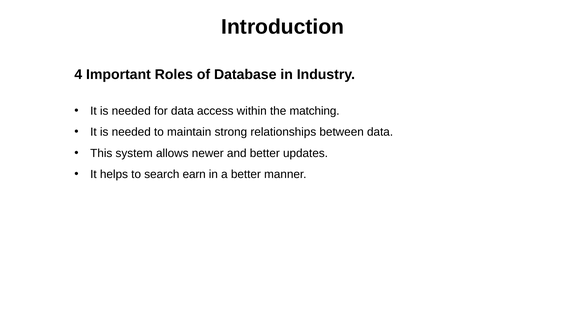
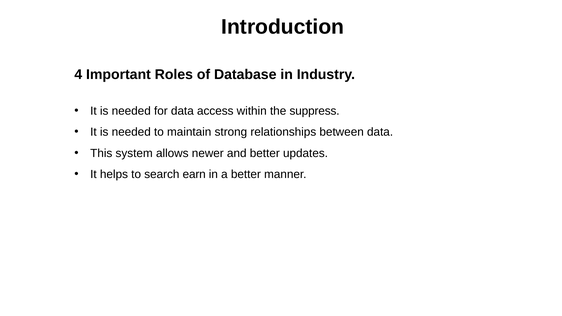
matching: matching -> suppress (315, 111)
